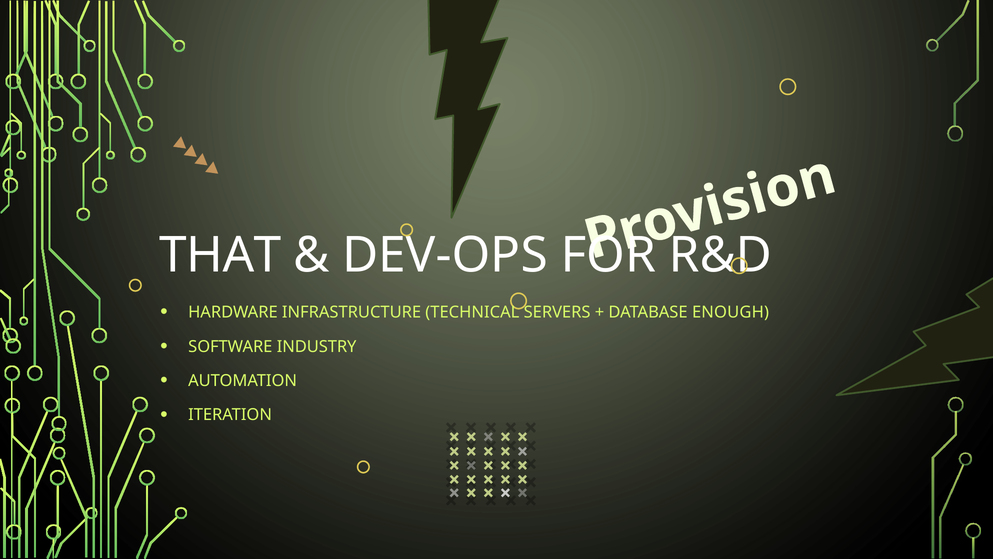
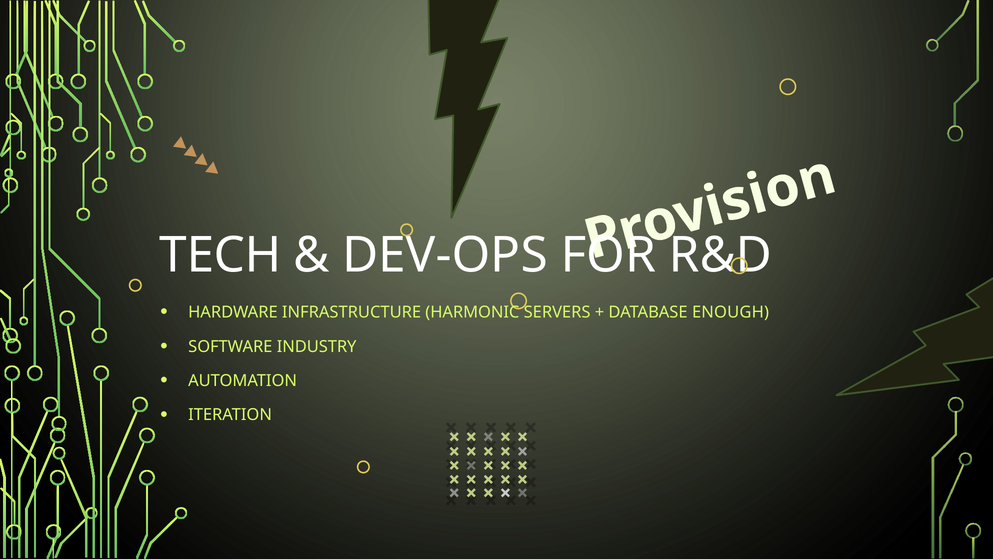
THAT: THAT -> TECH (220, 255)
TECHNICAL: TECHNICAL -> HARMONIC (472, 312)
